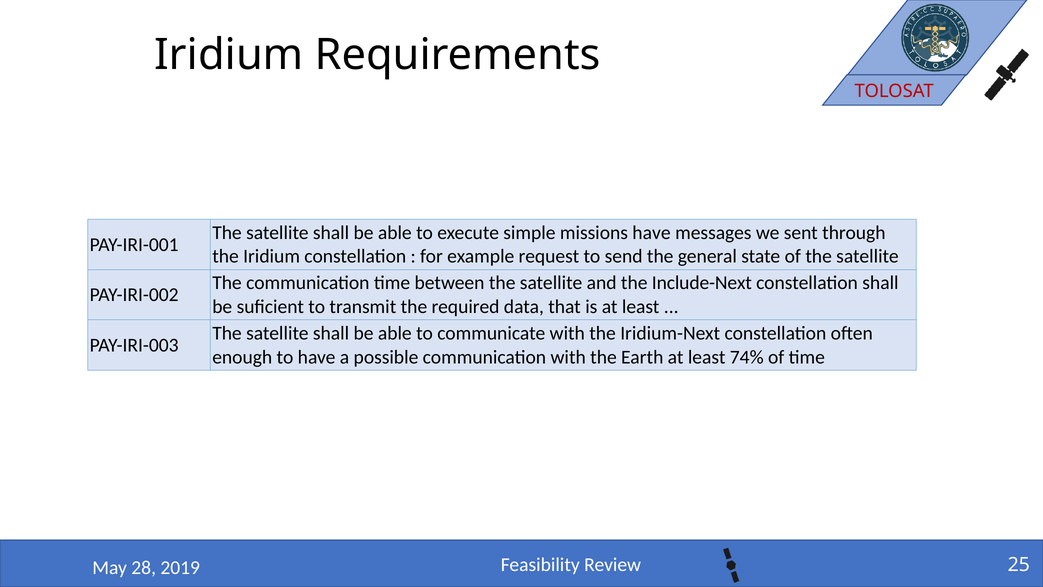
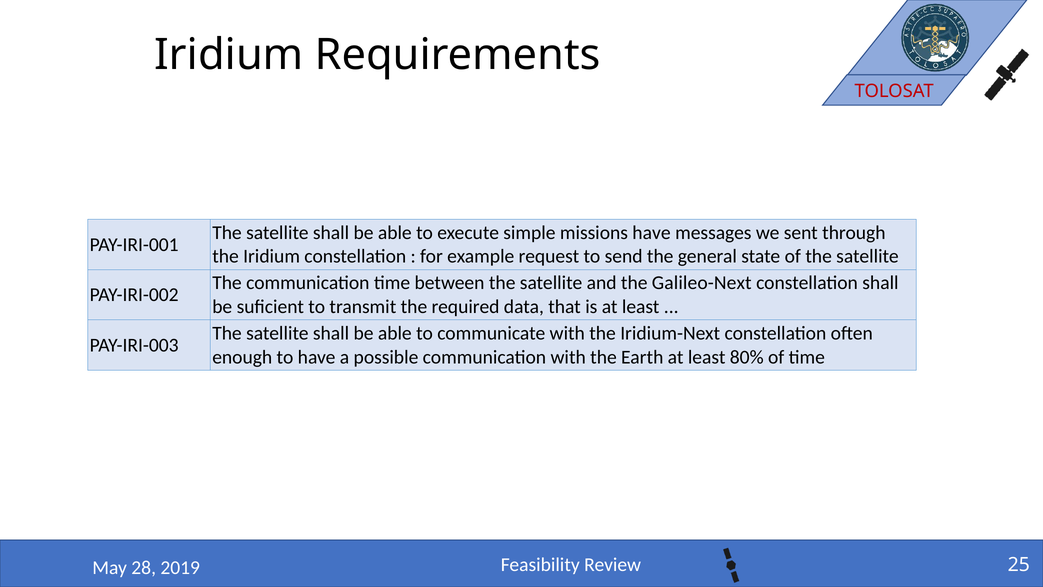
Include-Next: Include-Next -> Galileo-Next (702, 283)
74%: 74% -> 80% (747, 357)
